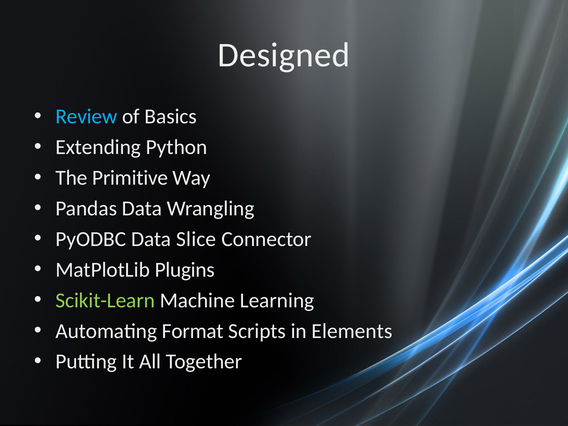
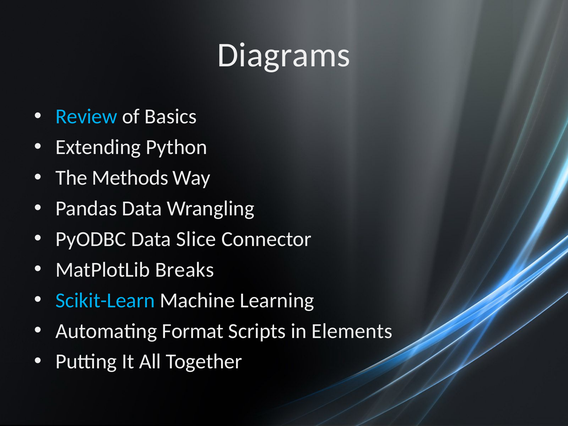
Designed: Designed -> Diagrams (284, 55)
Primitive: Primitive -> Methods (130, 178)
Plugins: Plugins -> Breaks (185, 270)
Scikit-Learn colour: light green -> light blue (105, 300)
